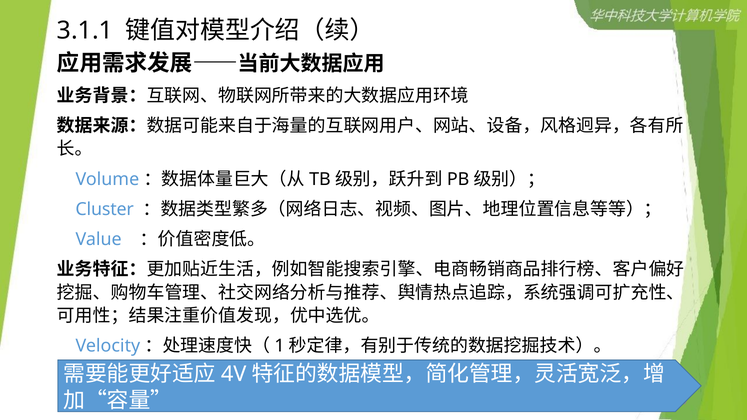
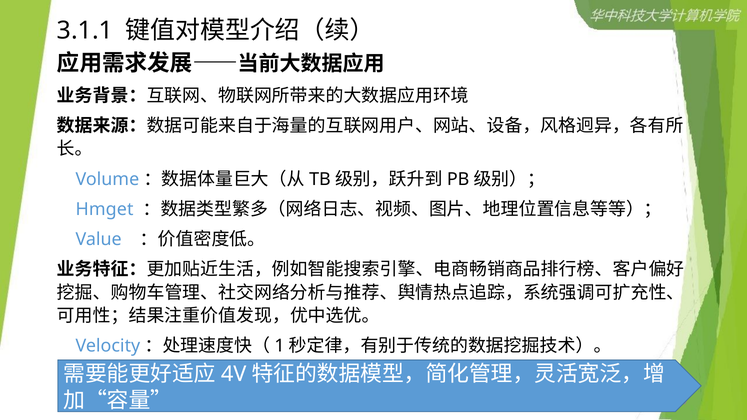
Cluster: Cluster -> Hmget (105, 209)
